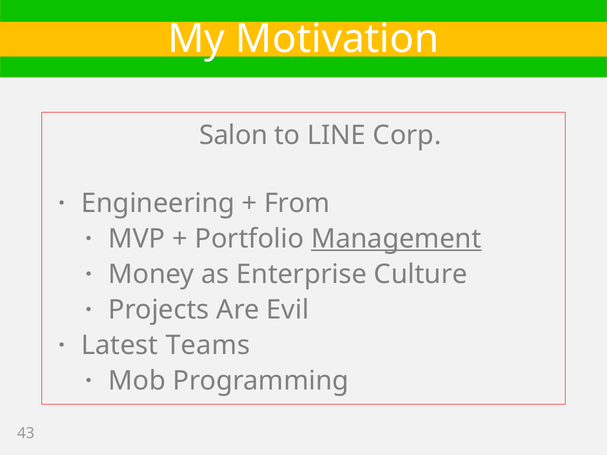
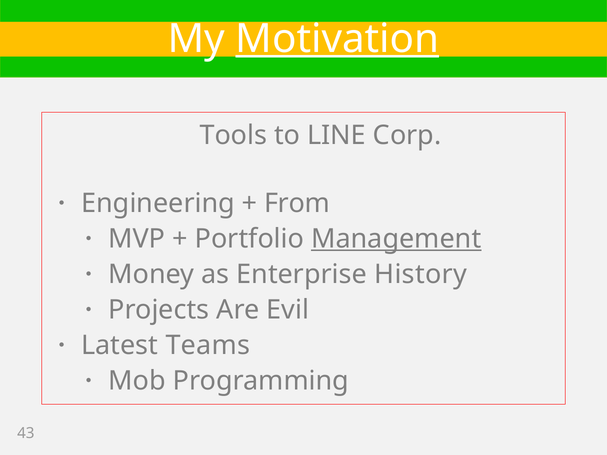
Motivation underline: none -> present (337, 39)
Salon: Salon -> Tools (233, 136)
Culture: Culture -> History (421, 274)
